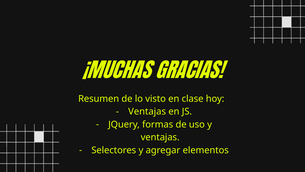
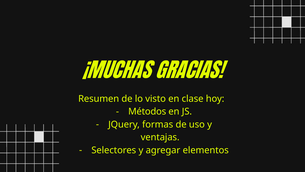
Ventajas: Ventajas -> Métodos (147, 111)
